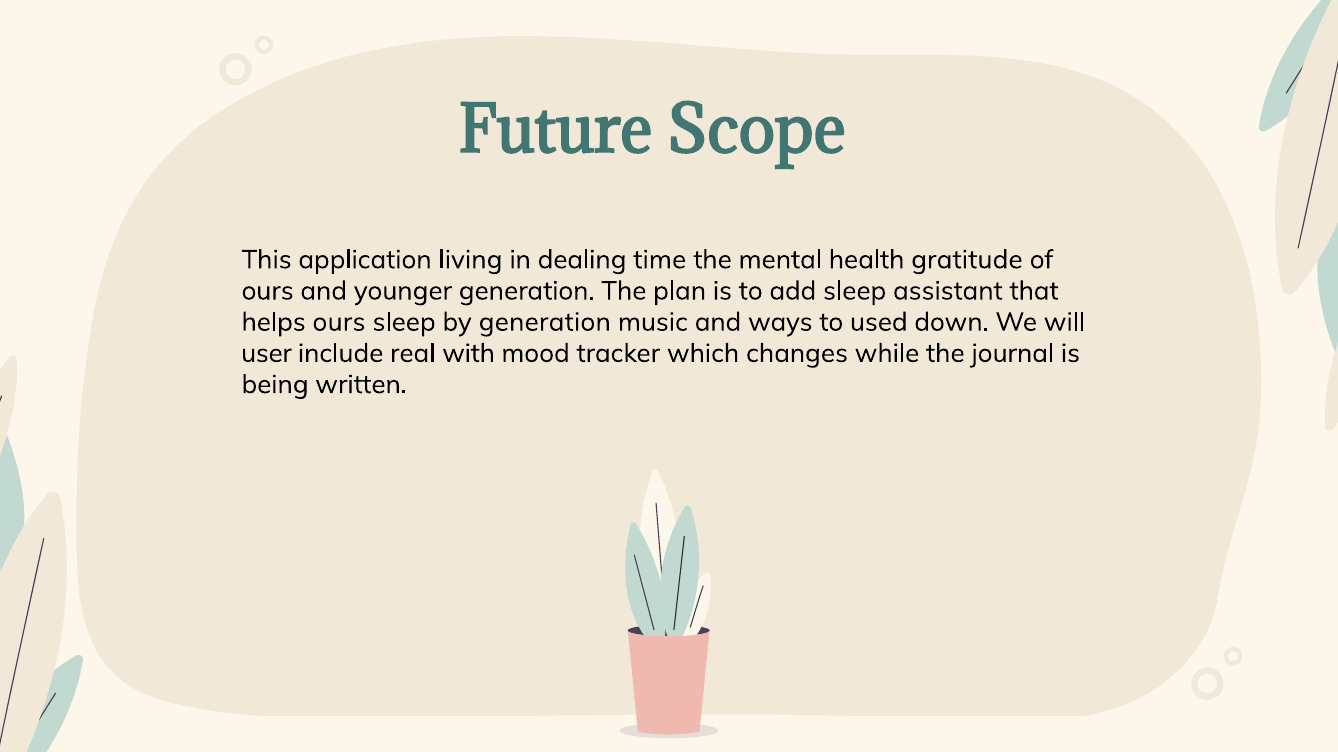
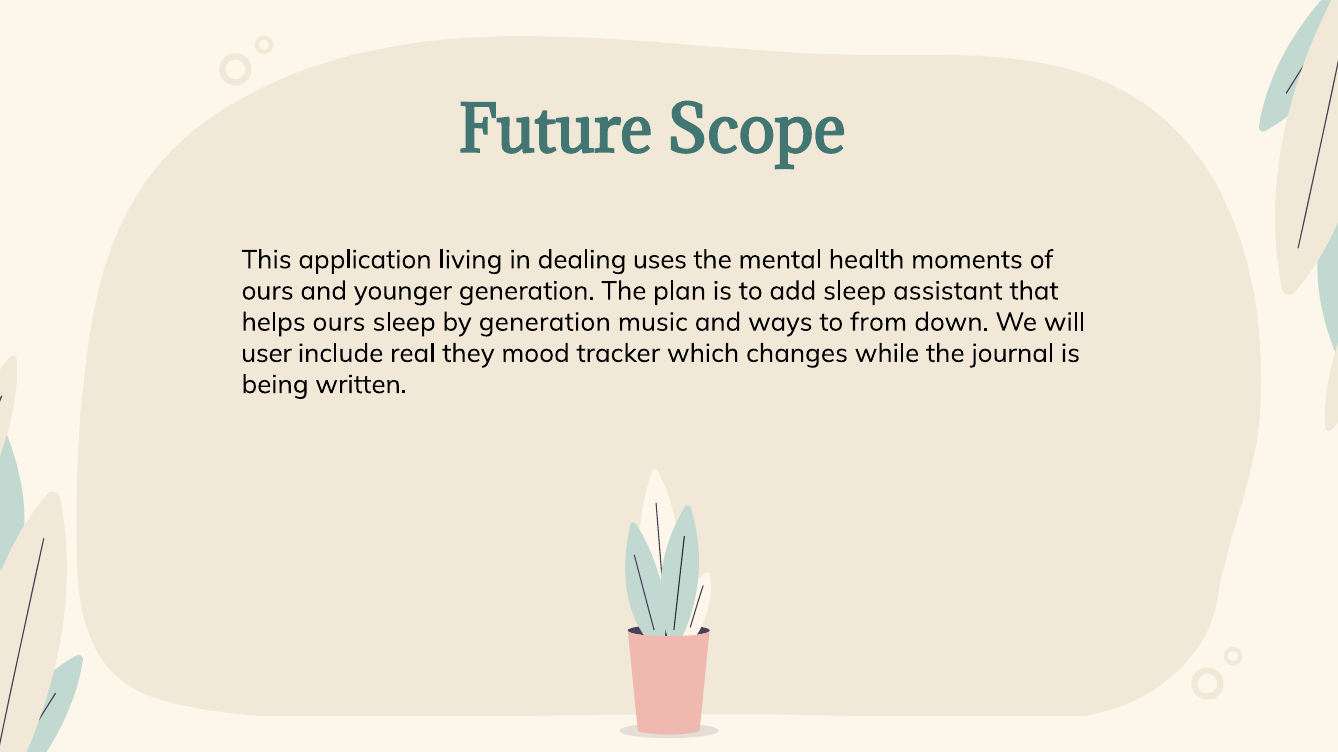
time: time -> uses (660, 260)
gratitude: gratitude -> moments (967, 260)
used: used -> from (879, 322)
with: with -> they (468, 354)
